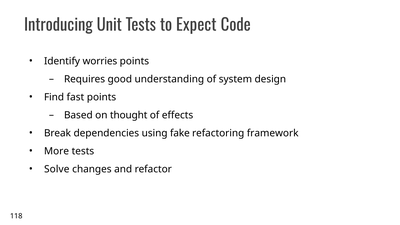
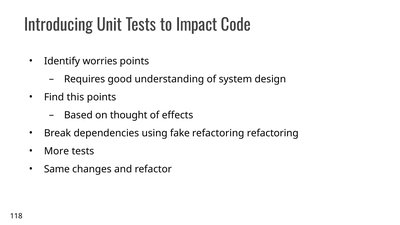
Expect: Expect -> Impact (197, 25)
fast: fast -> this (75, 97)
refactoring framework: framework -> refactoring (273, 133)
Solve: Solve -> Same (57, 169)
